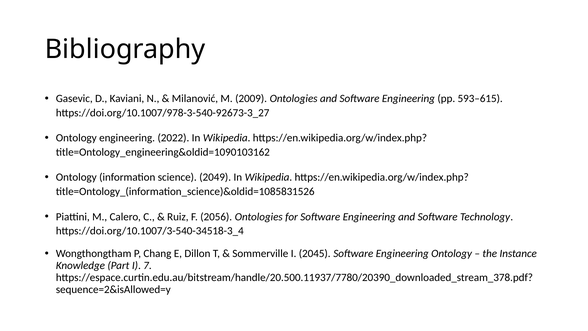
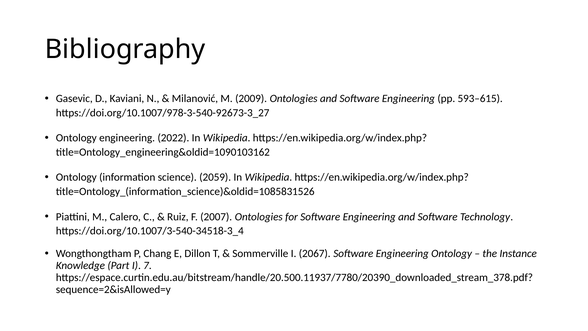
2049: 2049 -> 2059 (215, 177)
2056: 2056 -> 2007 (216, 217)
2045: 2045 -> 2067 (315, 253)
